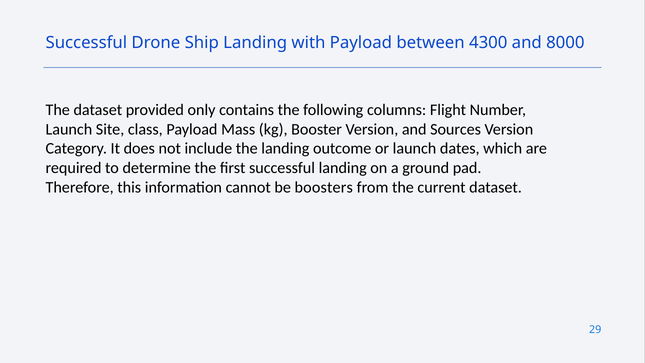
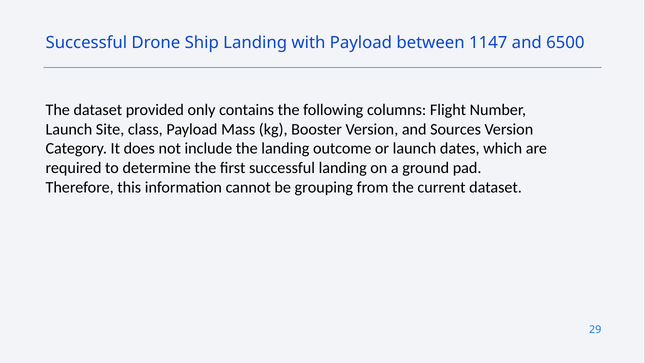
4300: 4300 -> 1147 (488, 43)
8000: 8000 -> 6500 (565, 43)
boosters: boosters -> grouping (324, 187)
